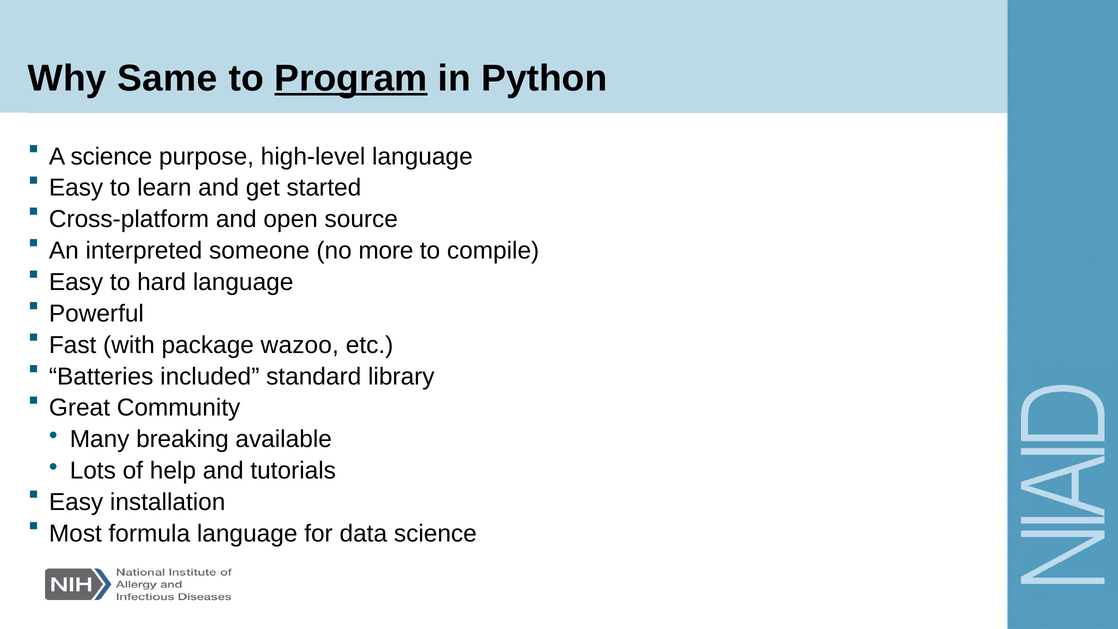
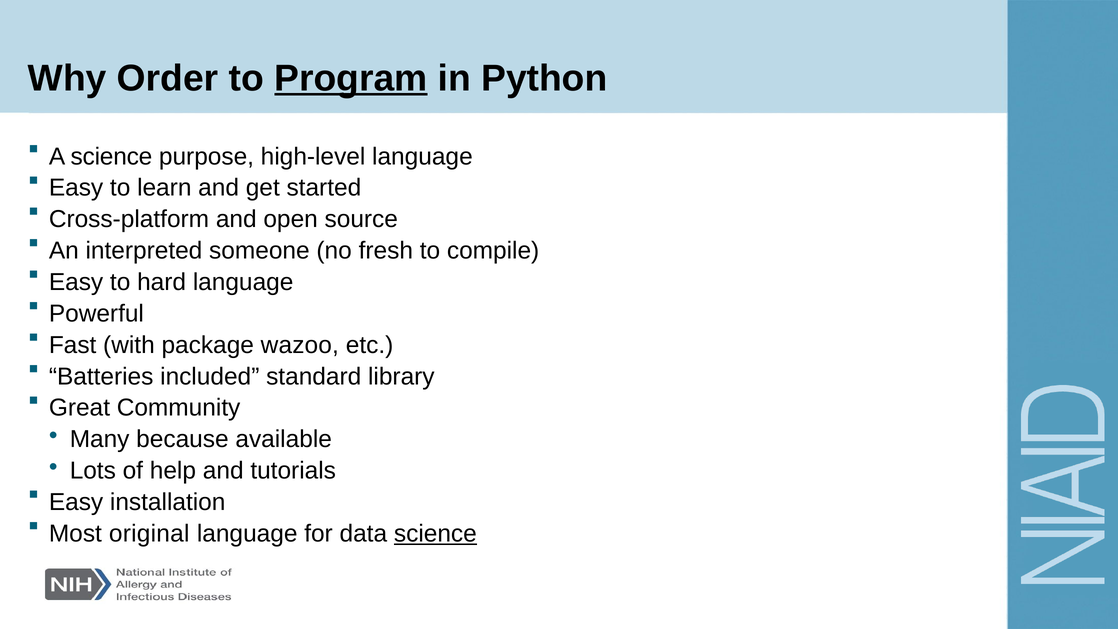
Same: Same -> Order (168, 78)
more: more -> fresh (386, 251)
breaking: breaking -> because (182, 439)
formula: formula -> original (149, 534)
science underline: none -> present (435, 534)
